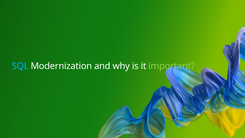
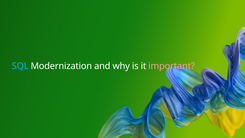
important colour: light green -> pink (172, 66)
